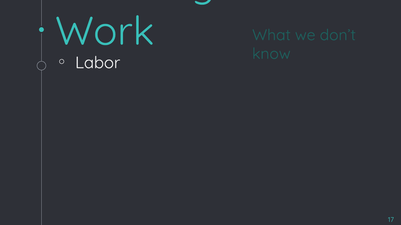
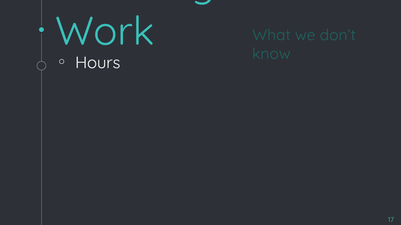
Labor: Labor -> Hours (98, 63)
